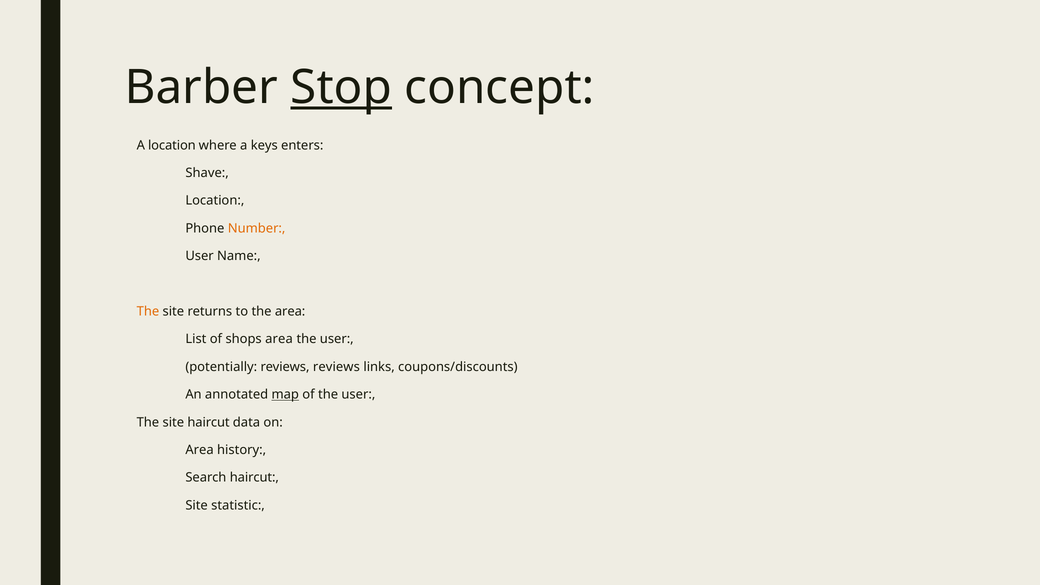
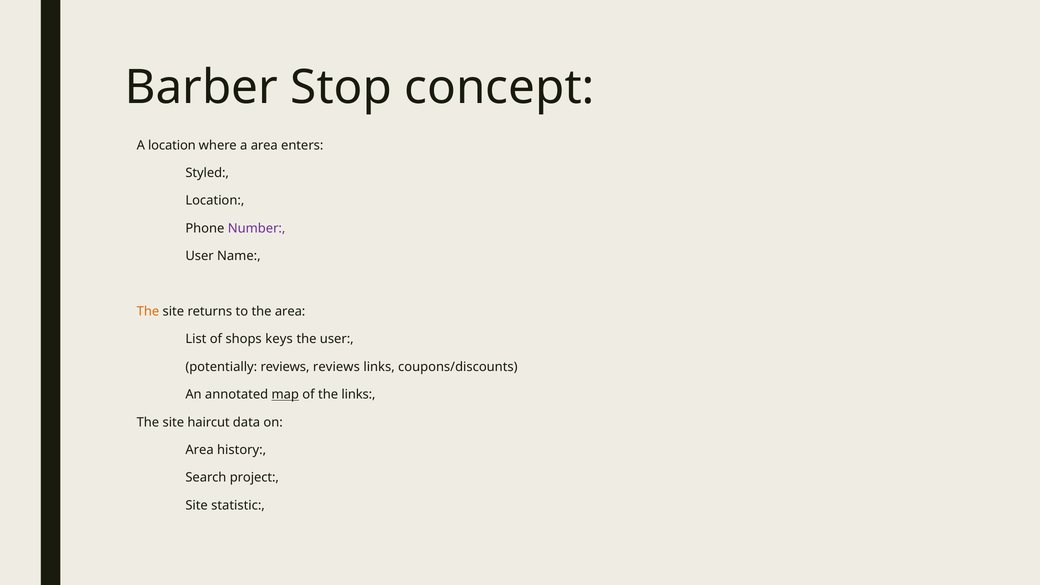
Stop underline: present -> none (341, 87)
a keys: keys -> area (264, 145)
Shave: Shave -> Styled (207, 173)
Number colour: orange -> purple (257, 228)
shops area: area -> keys (279, 339)
of the user: user -> links (358, 395)
Search haircut: haircut -> project (254, 478)
